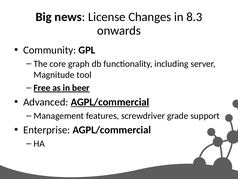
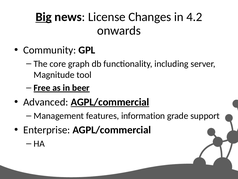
Big underline: none -> present (44, 17)
8.3: 8.3 -> 4.2 (194, 17)
screwdriver: screwdriver -> information (143, 115)
